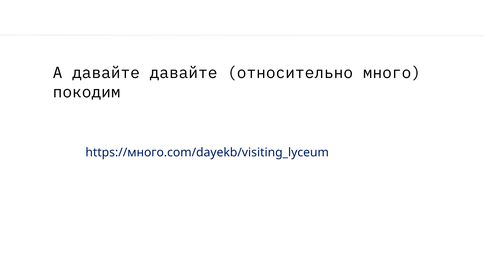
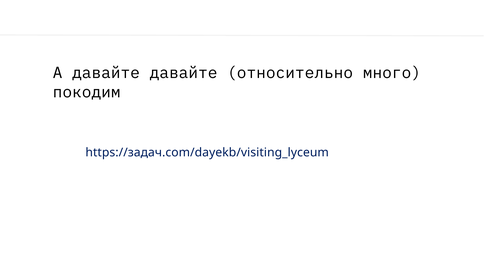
https://много.com/dayekb/visiting_lyceum: https://много.com/dayekb/visiting_lyceum -> https://задач.com/dayekb/visiting_lyceum (207, 153)
